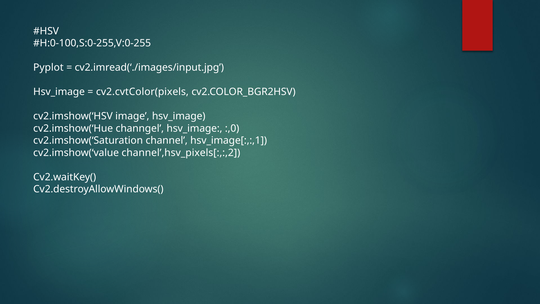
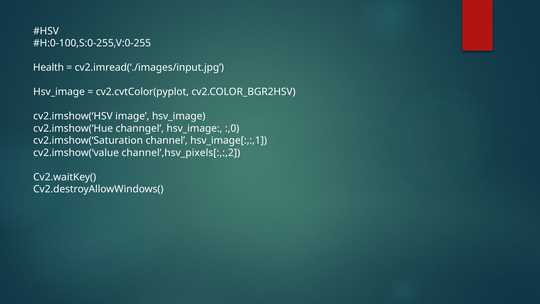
Pyplot: Pyplot -> Health (49, 68)
cv2.cvtColor(pixels: cv2.cvtColor(pixels -> cv2.cvtColor(pyplot (142, 92)
